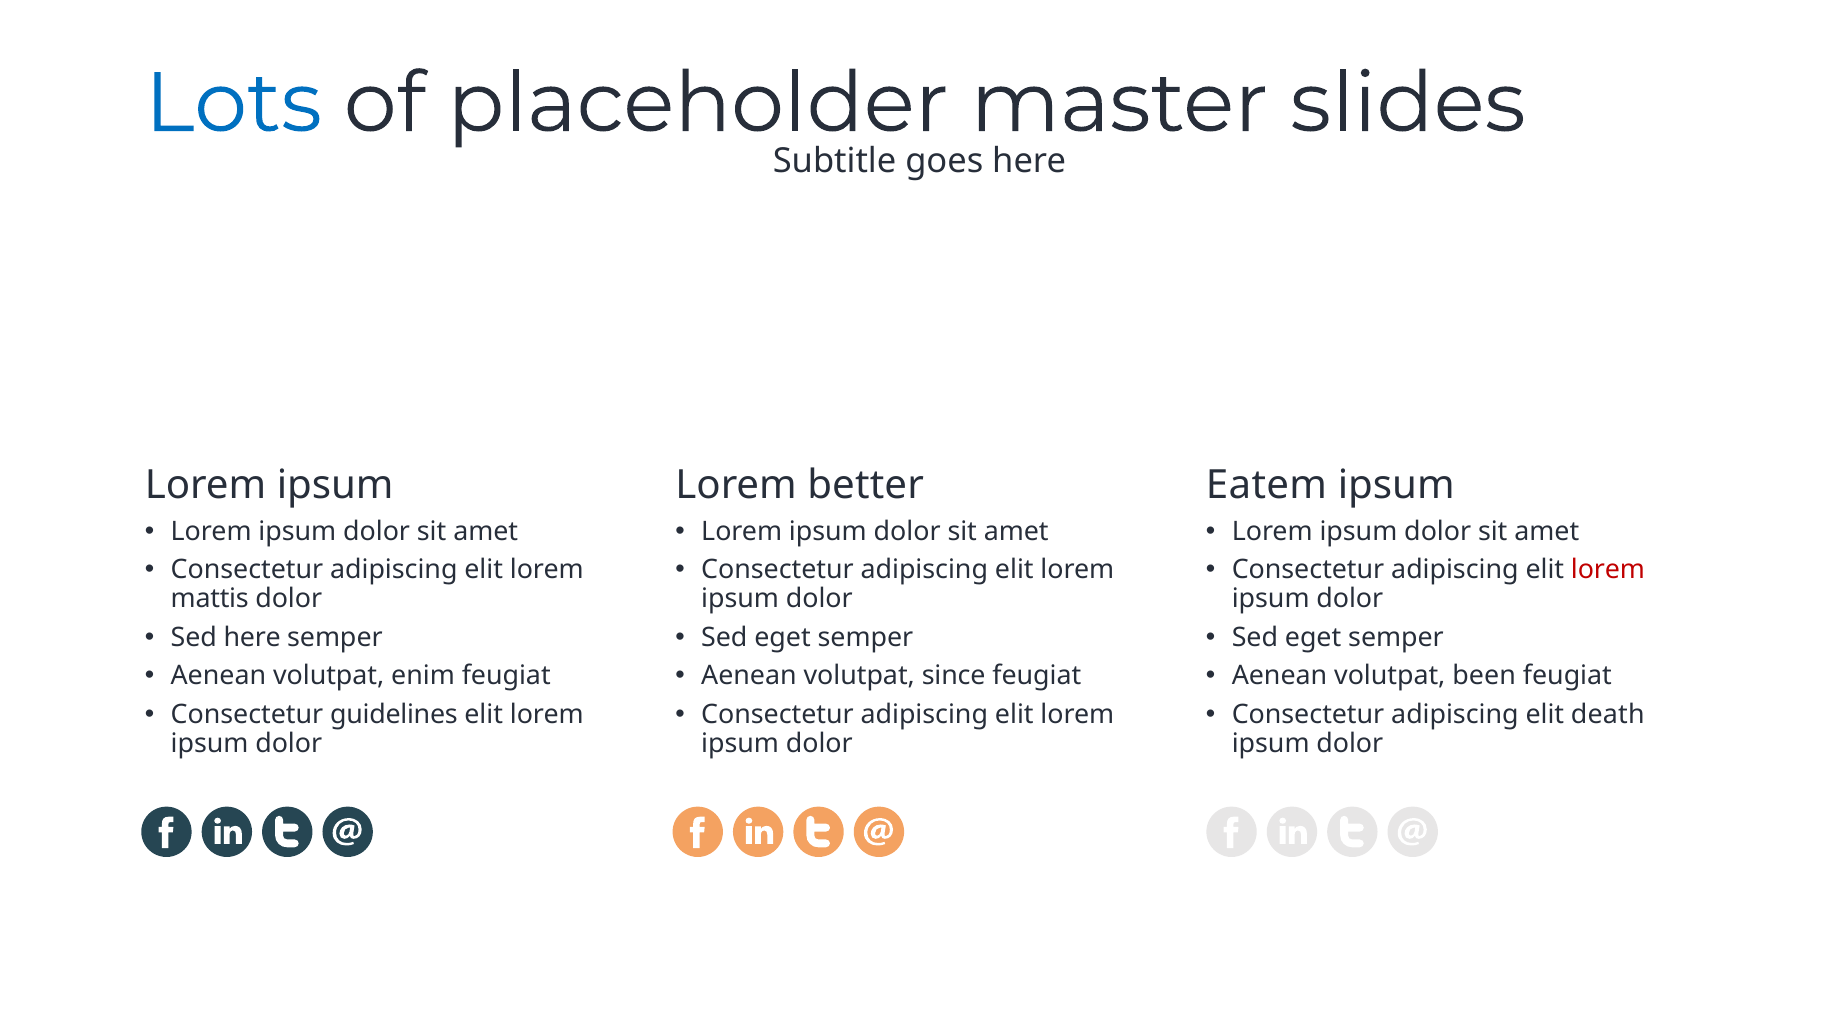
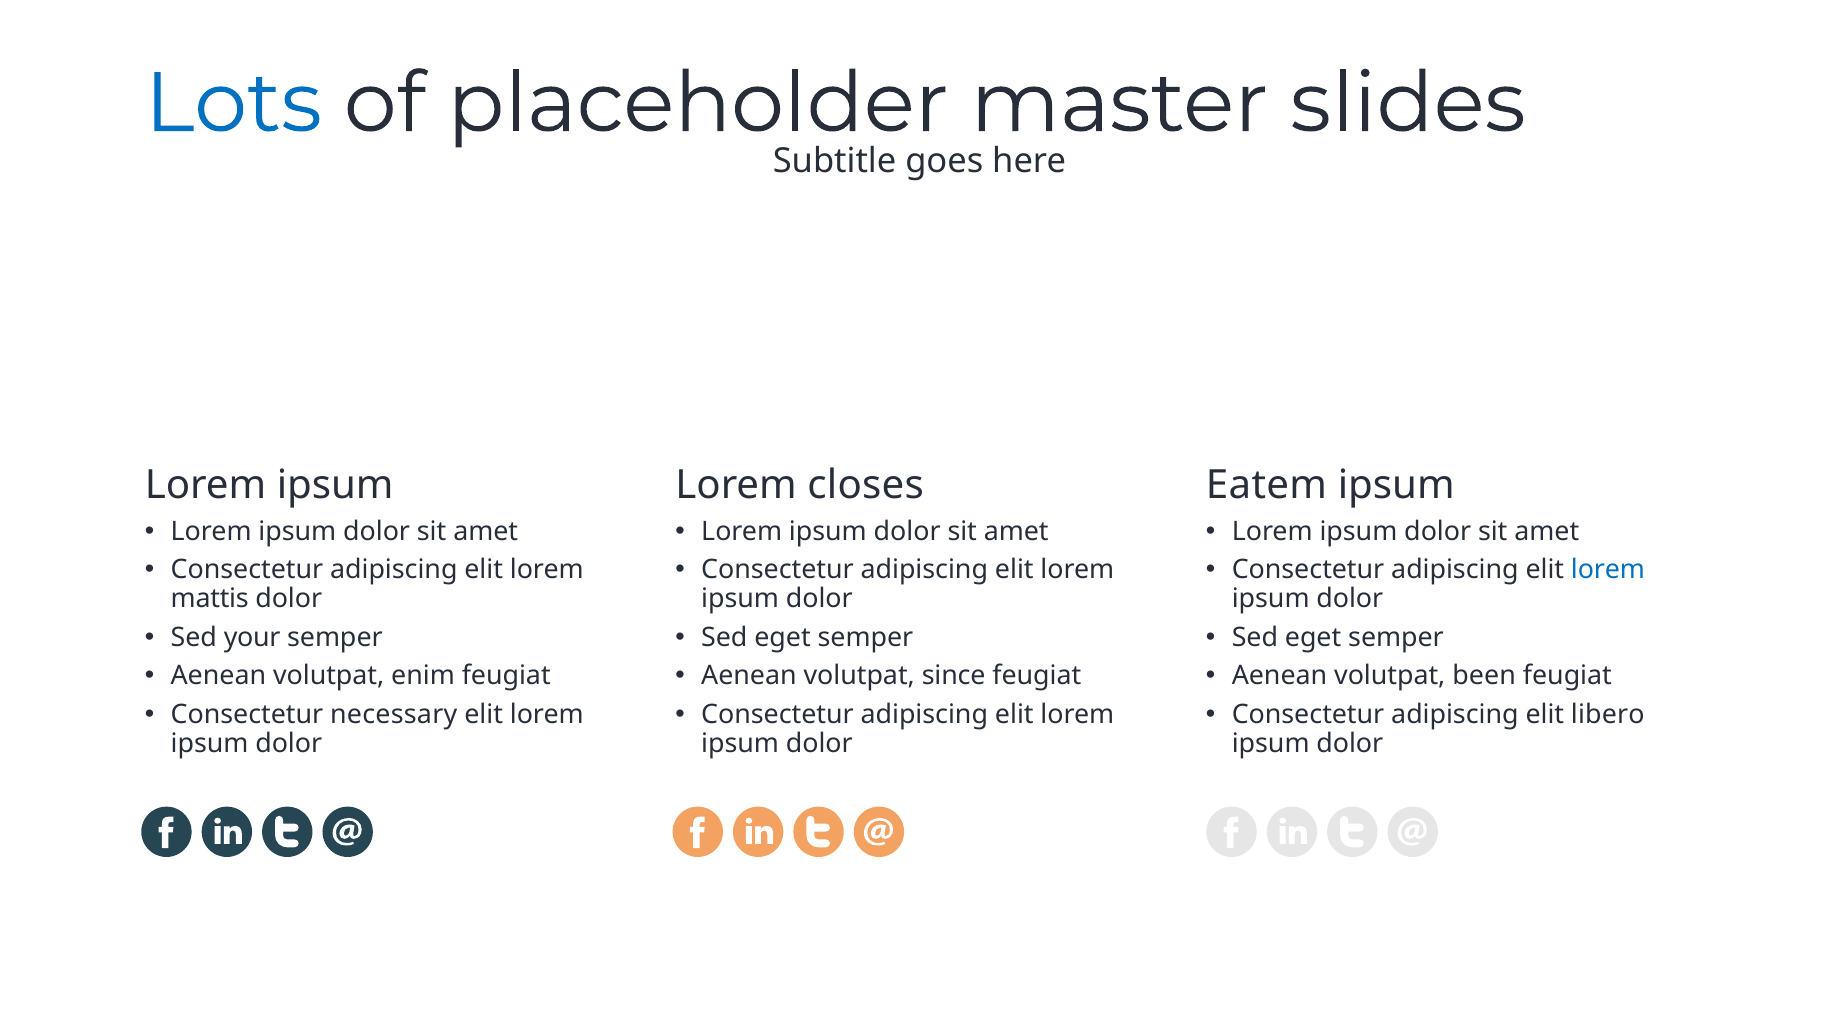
better: better -> closes (866, 486)
lorem colour: red -> blue (1608, 570)
Sed here: here -> your (252, 638)
guidelines: guidelines -> necessary (394, 715)
death: death -> libero (1608, 715)
